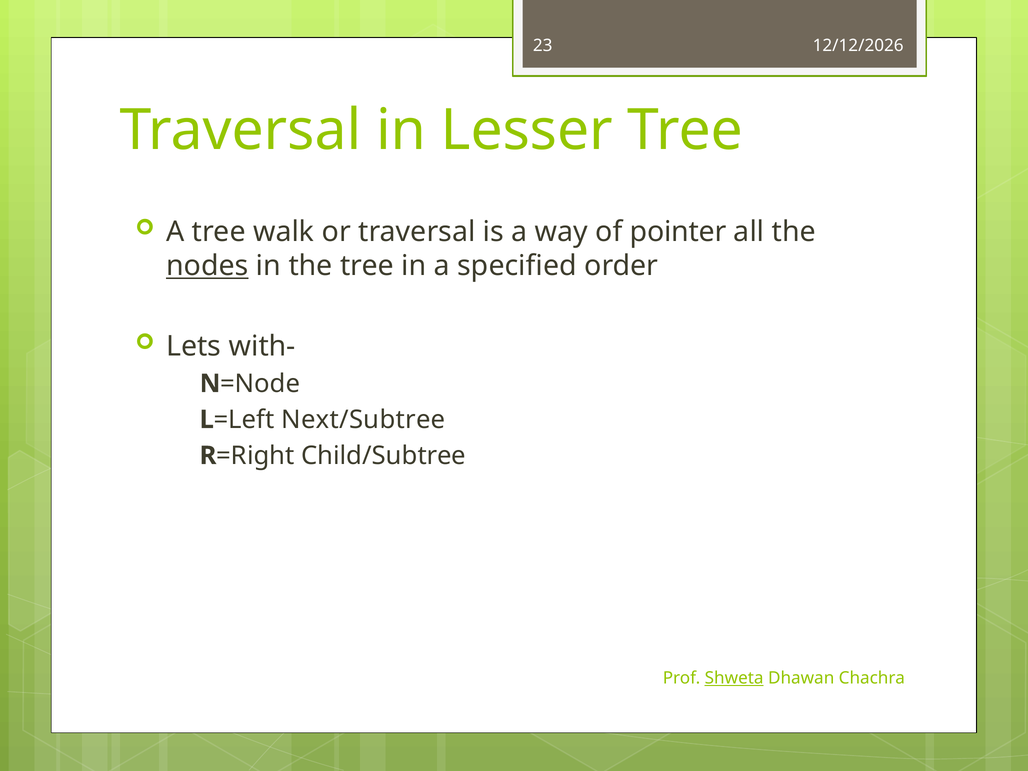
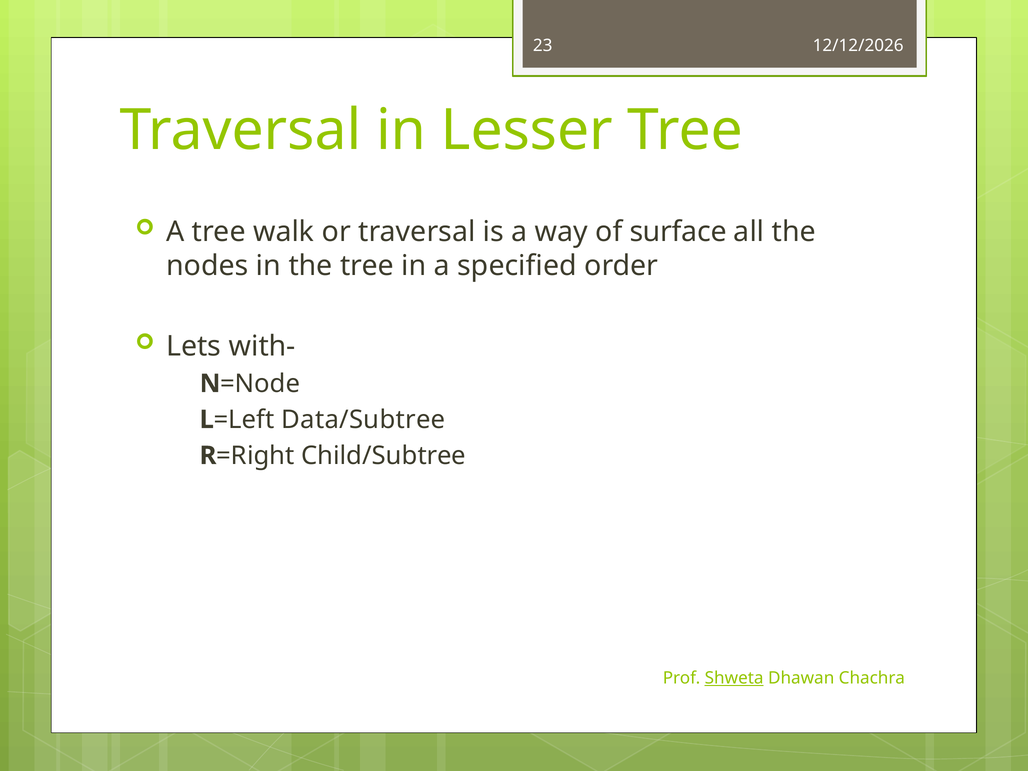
pointer: pointer -> surface (678, 232)
nodes underline: present -> none (207, 266)
Next/Subtree: Next/Subtree -> Data/Subtree (363, 420)
